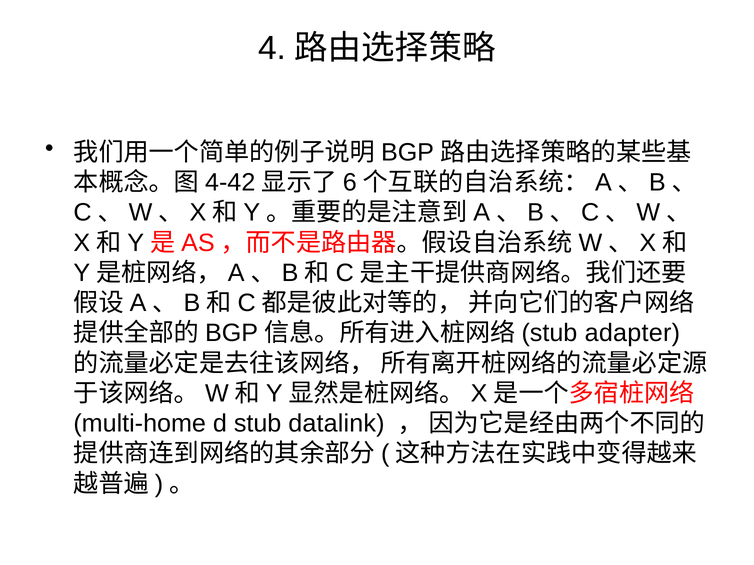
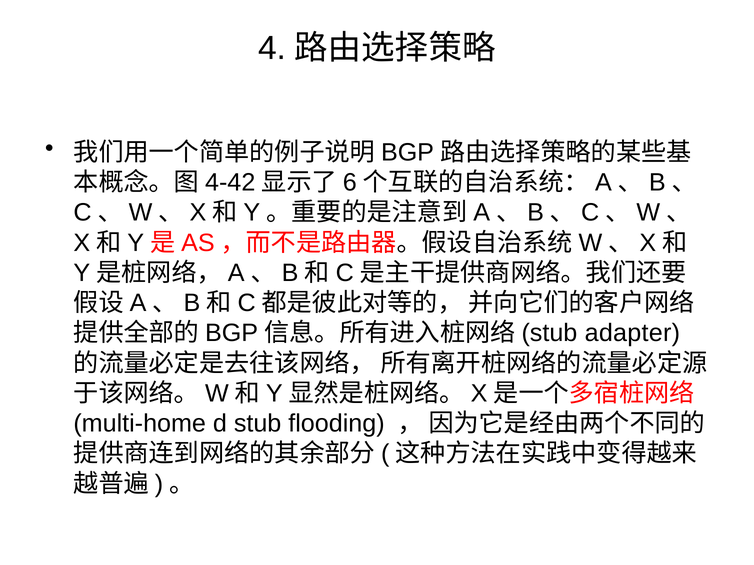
datalink: datalink -> flooding (337, 424)
